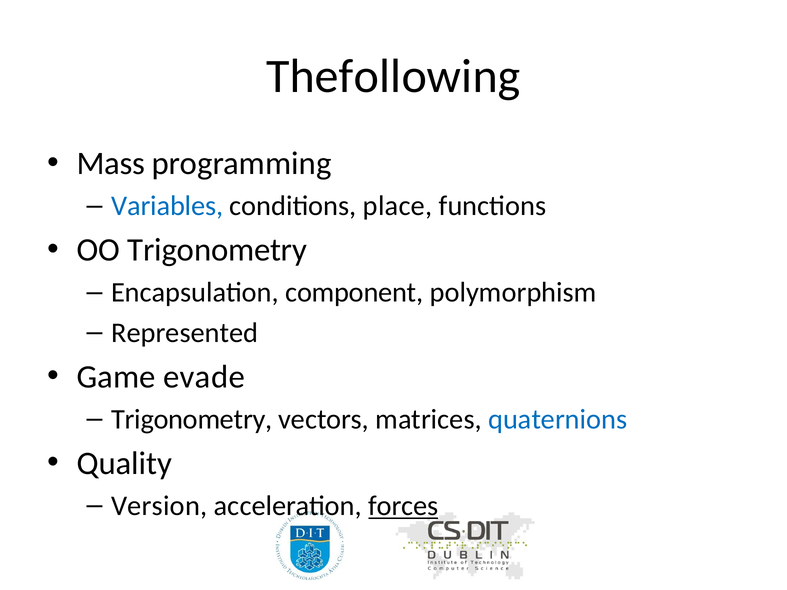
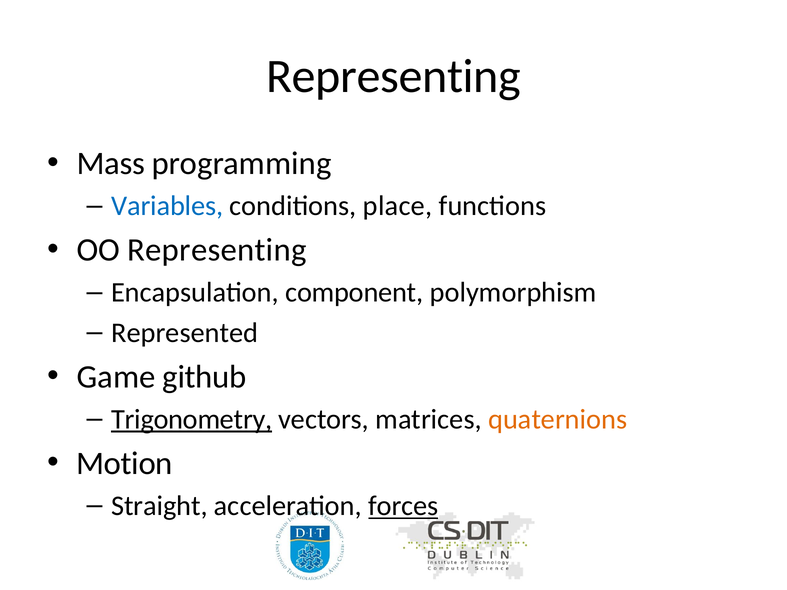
Thefollowing: Thefollowing -> Representing (394, 76)
OO Trigonometry: Trigonometry -> Representing (217, 250)
evade: evade -> github (204, 377)
Trigonometry underline: none -> present (192, 420)
quaternions colour: blue -> orange (558, 420)
Quality: Quality -> Motion (124, 464)
Version: Version -> Straight (159, 506)
